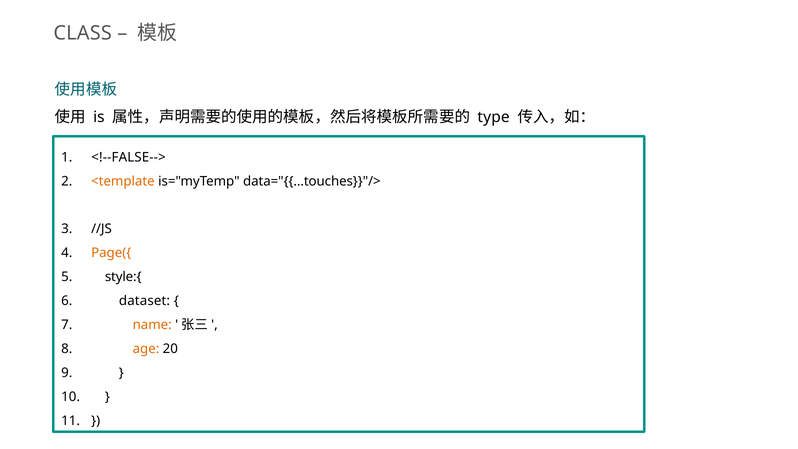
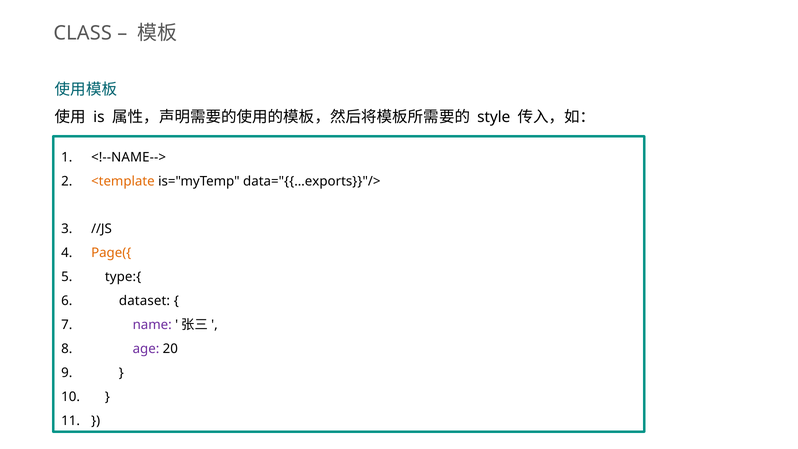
type: type -> style (494, 117)
<!--FALSE-->: <!--FALSE--> -> <!--NAME--> (129, 157)
data="{{…touches}}"/>: data="{{…touches}}"/> -> data="{{…exports}}"/> (312, 181)
style:{: style:{ -> type:{ (123, 277)
name colour: orange -> purple (152, 325)
age colour: orange -> purple (146, 349)
